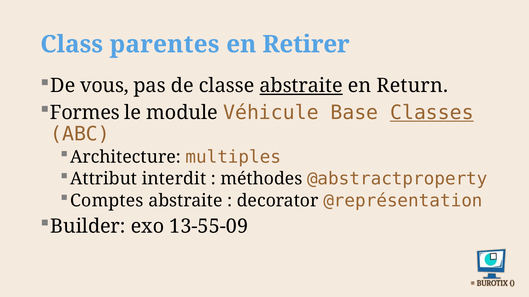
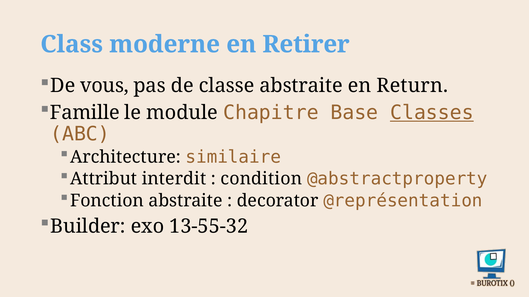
parentes: parentes -> moderne (165, 44)
abstraite underline: present -> none (301, 86)
Formes: Formes -> Famille (85, 113)
Véhicule: Véhicule -> Chapitre (271, 113)
multiples: multiples -> similaire (233, 157)
méthodes: méthodes -> condition (261, 179)
Comptes: Comptes -> Fonction (107, 201)
13-55-09: 13-55-09 -> 13-55-32 (209, 227)
